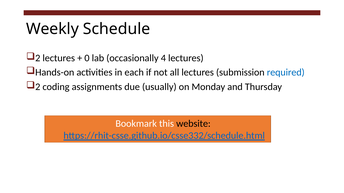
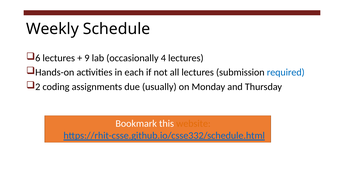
2: 2 -> 6 (38, 58)
0: 0 -> 9 (87, 58)
website colour: black -> orange (193, 124)
